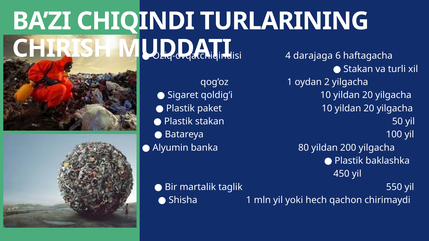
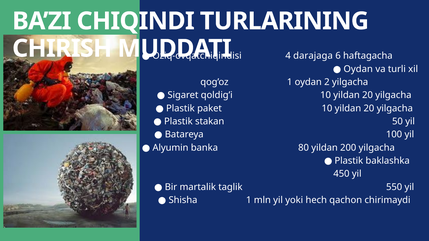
Stakan: Stakan -> Oydan (358, 69)
